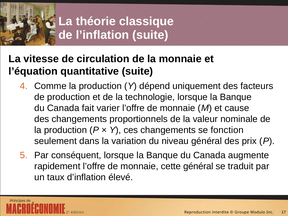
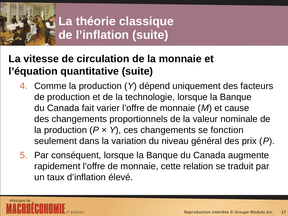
cette général: général -> relation (198, 166)
